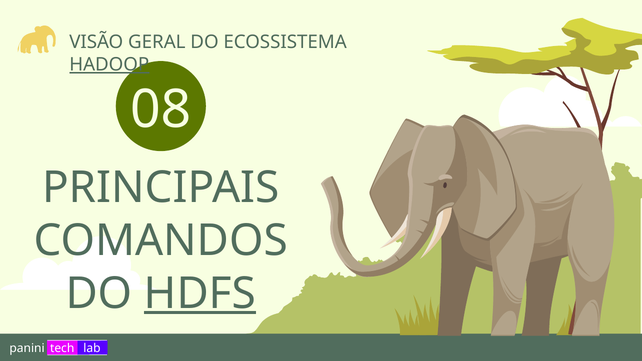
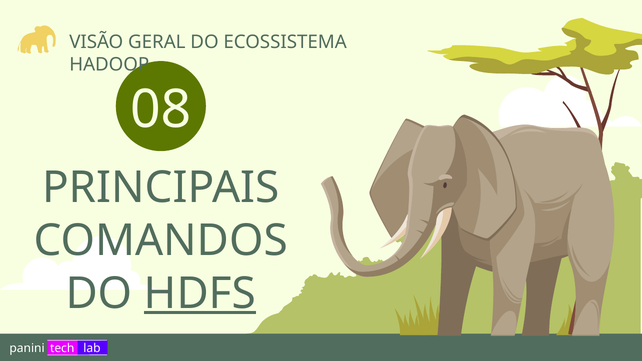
HADOOP underline: present -> none (109, 65)
